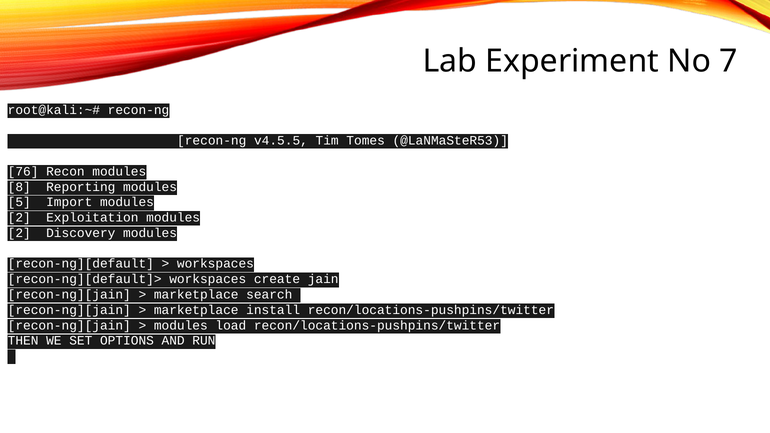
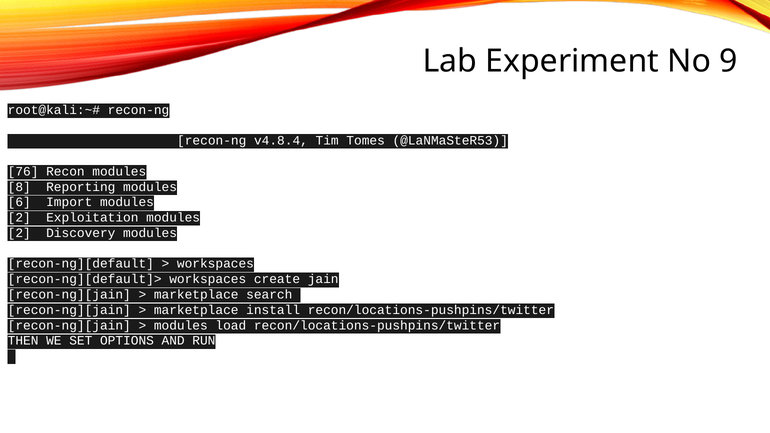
7: 7 -> 9 (729, 61)
v4.5.5: v4.5.5 -> v4.8.4 (281, 141)
5: 5 -> 6 (19, 202)
